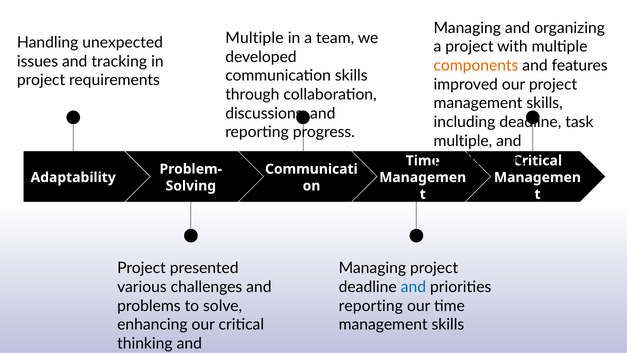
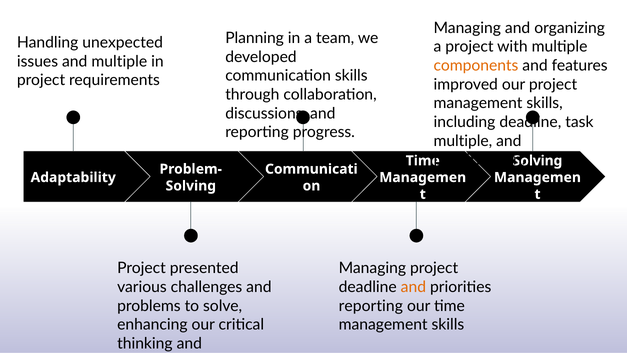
Multiple: Multiple -> Planning (255, 38)
and tracking: tracking -> multiple (119, 61)
Critical: Critical -> Solving (538, 161)
and colour: blue -> orange (413, 287)
